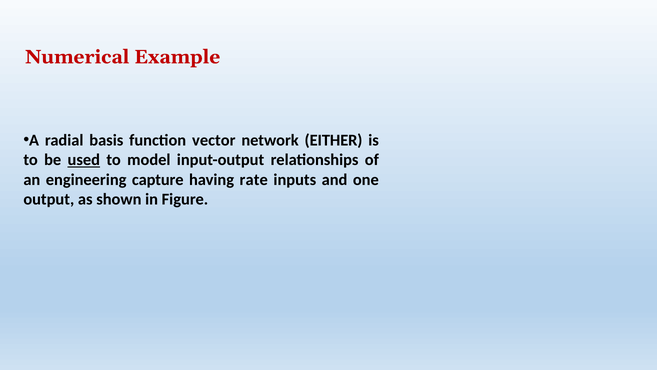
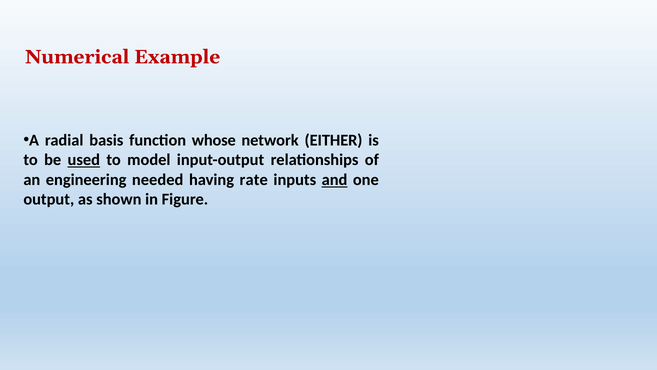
vector: vector -> whose (214, 140)
capture: capture -> needed (158, 180)
and underline: none -> present (335, 180)
